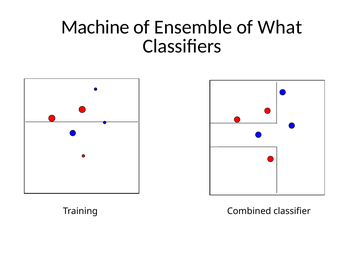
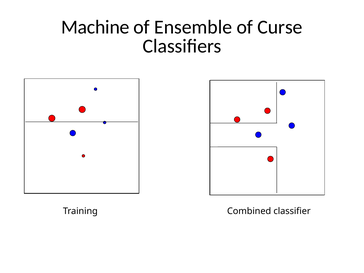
What: What -> Curse (280, 27)
